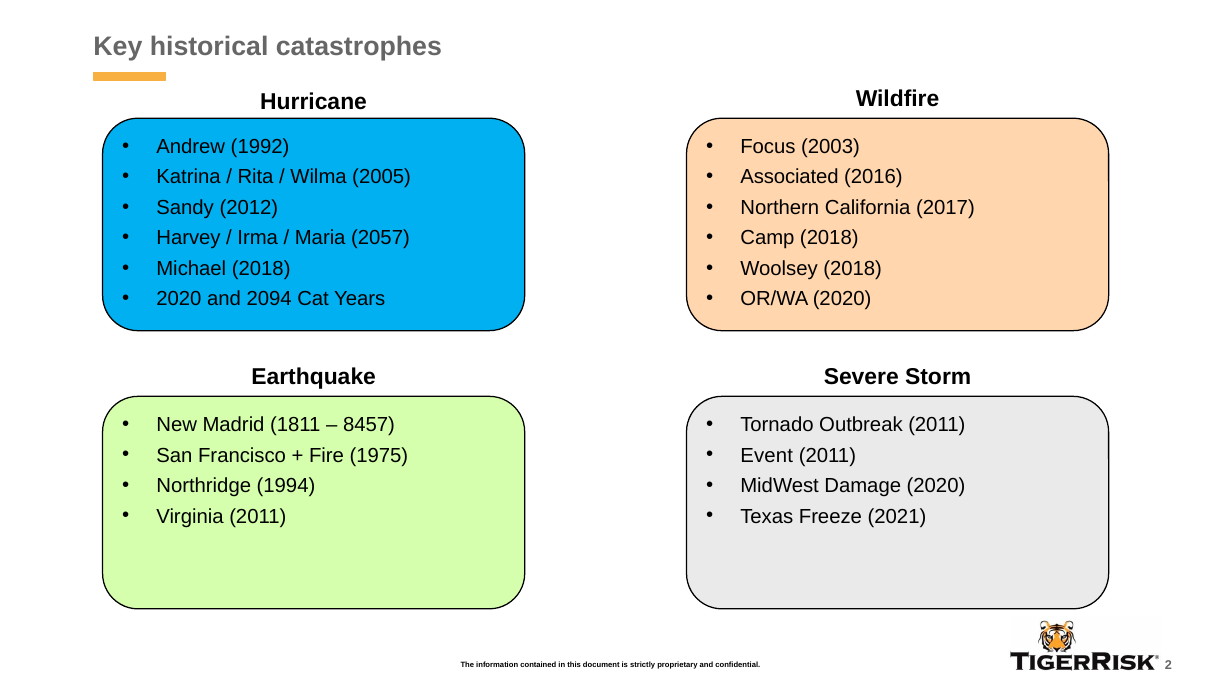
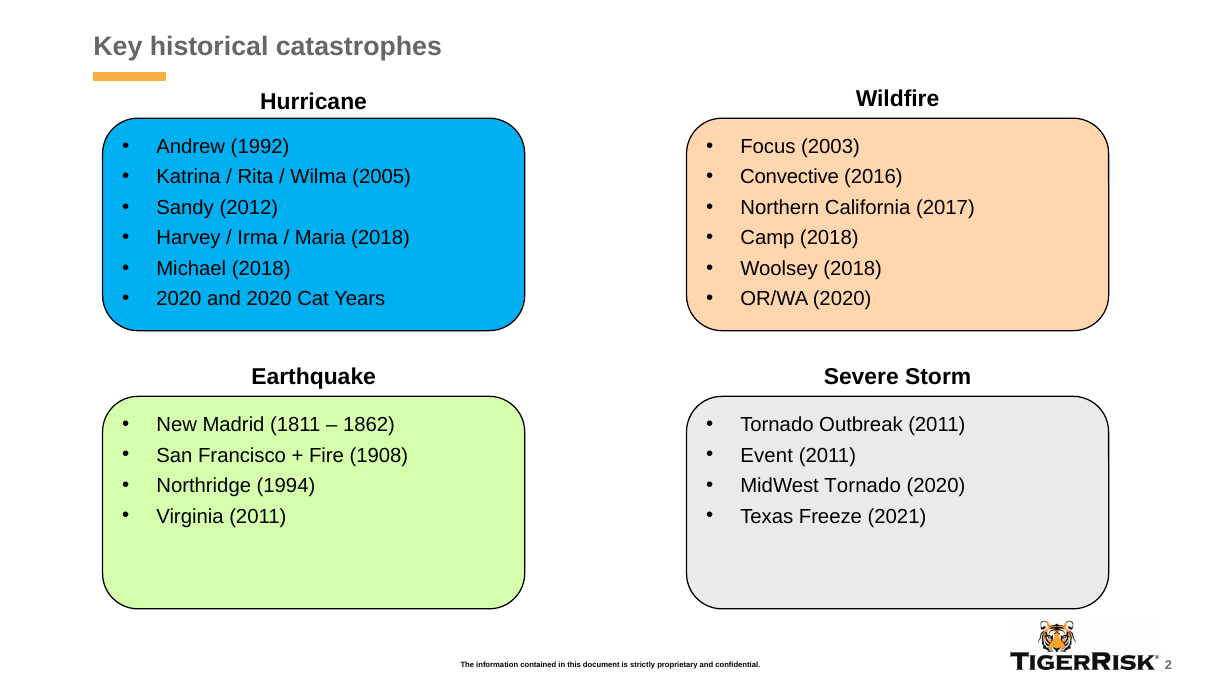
Associated: Associated -> Convective (790, 177)
Maria 2057: 2057 -> 2018 (381, 238)
and 2094: 2094 -> 2020 (269, 299)
8457: 8457 -> 1862 (369, 425)
1975: 1975 -> 1908 (379, 455)
MidWest Damage: Damage -> Tornado (863, 486)
